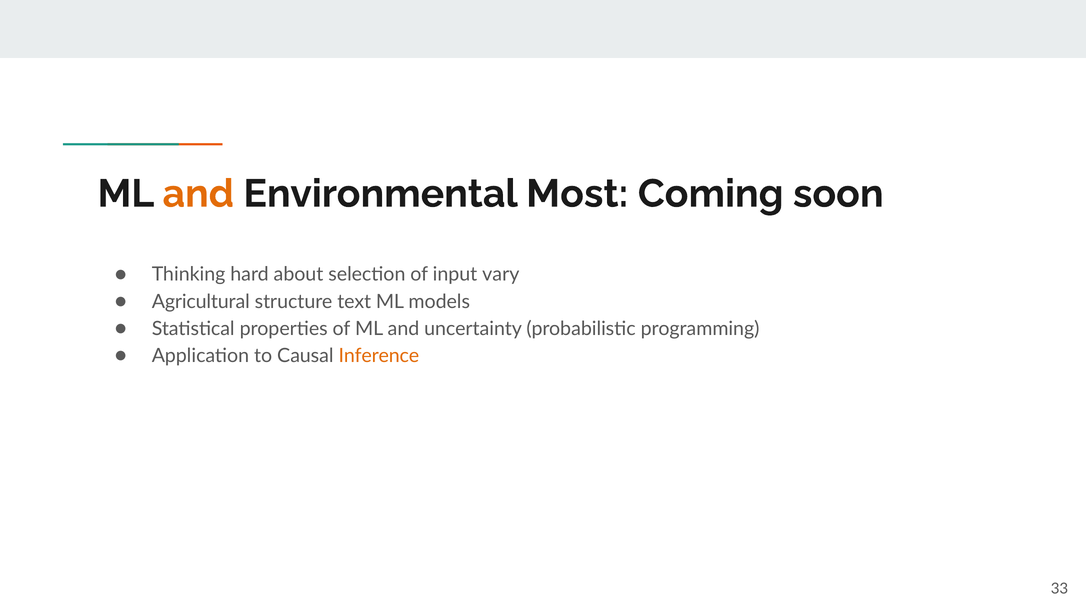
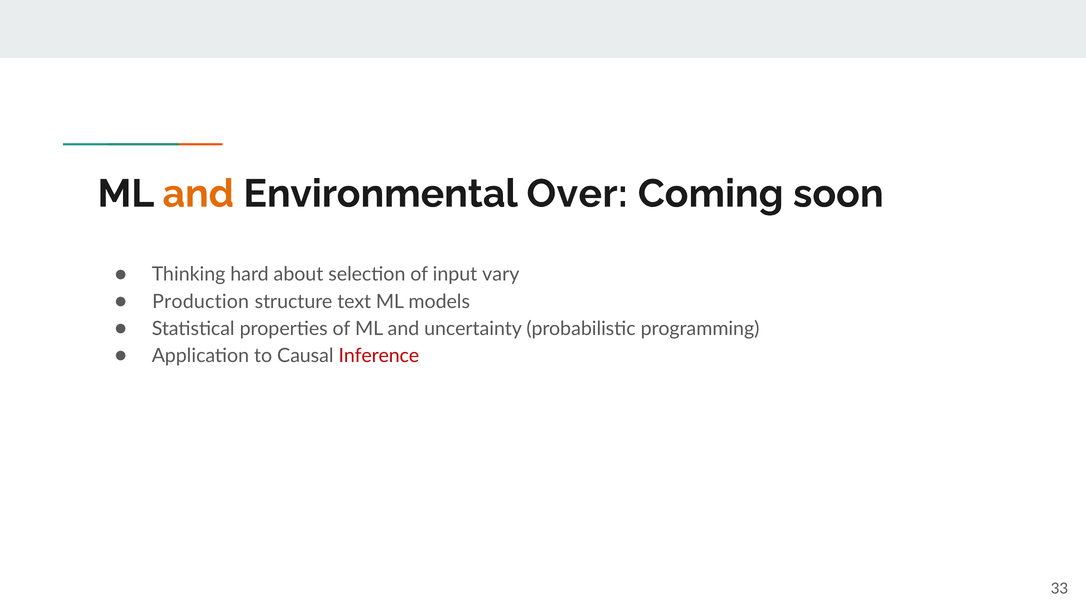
Most: Most -> Over (577, 194)
Agricultural: Agricultural -> Production (201, 301)
Inference colour: orange -> red (379, 356)
